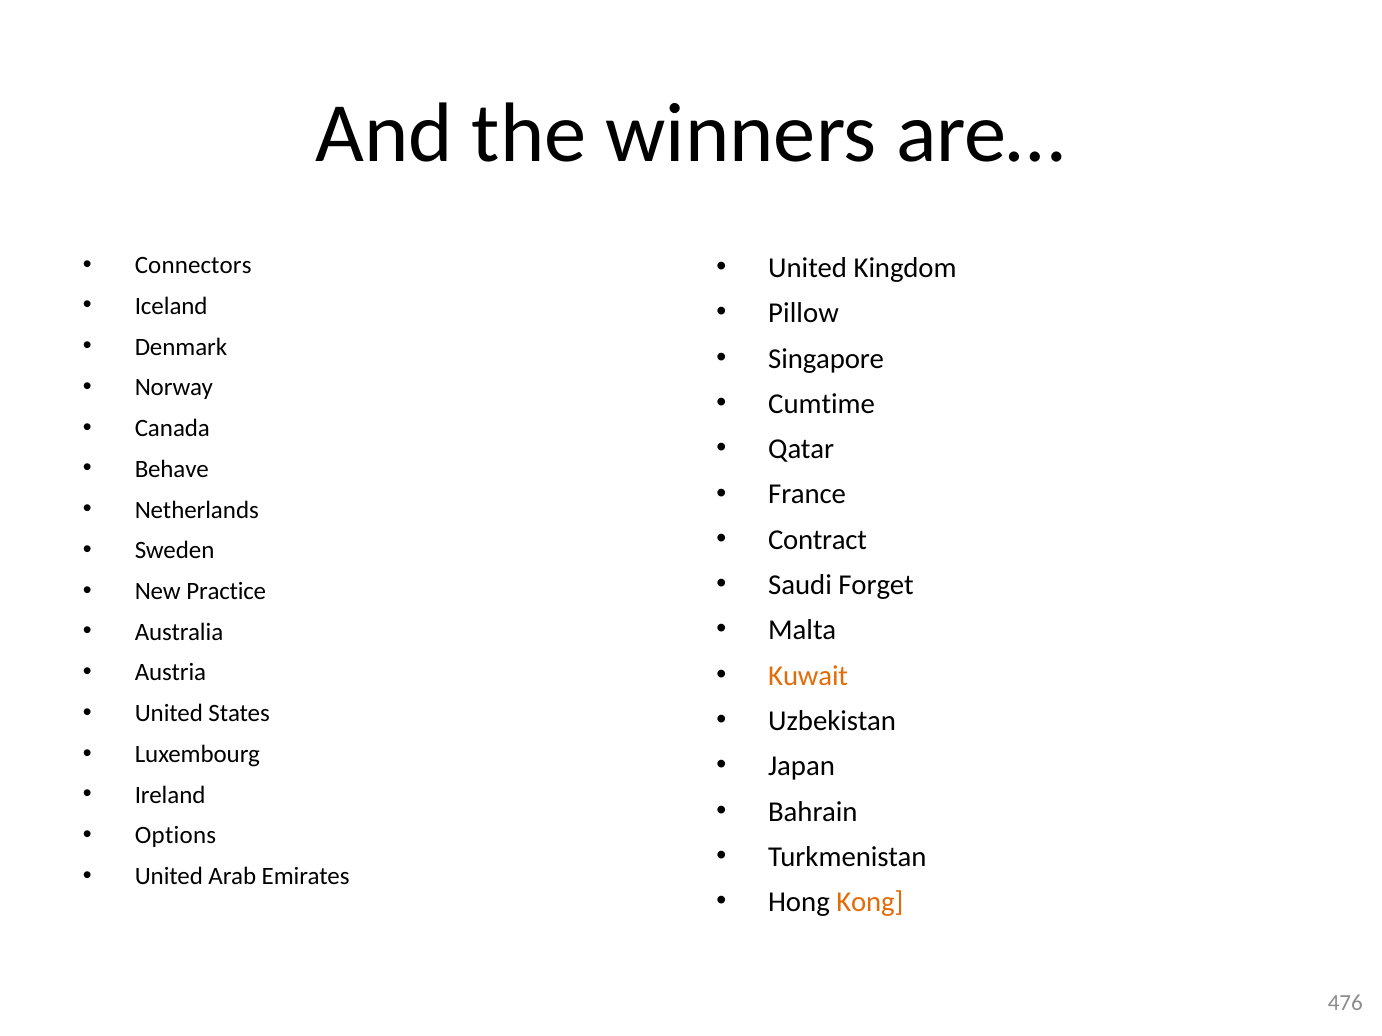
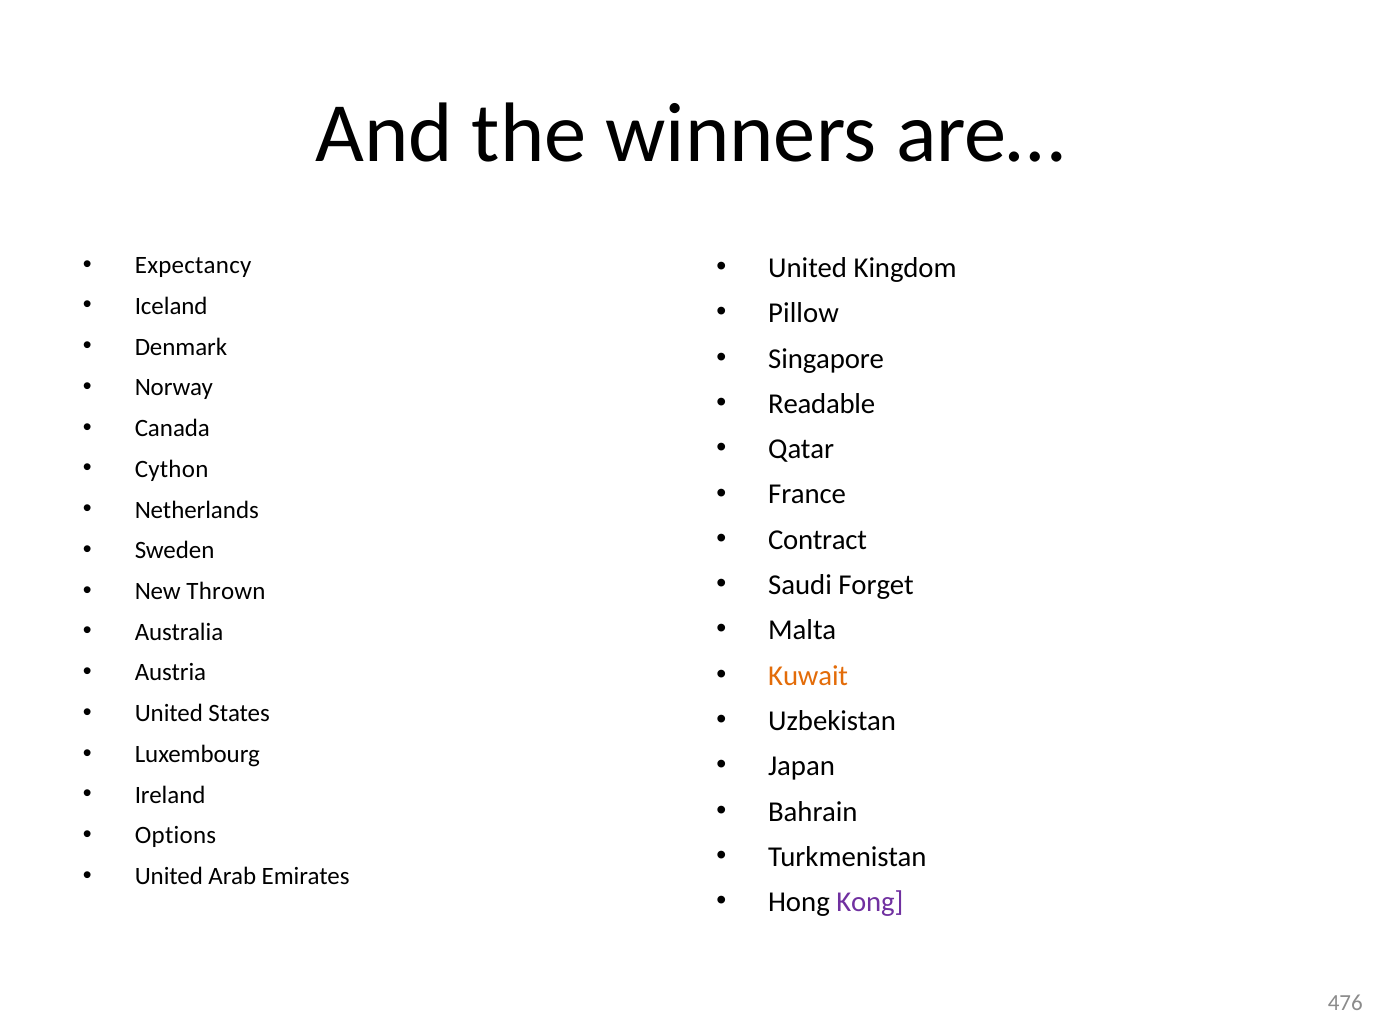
Connectors: Connectors -> Expectancy (193, 265)
Cumtime: Cumtime -> Readable (822, 404)
Behave: Behave -> Cython (172, 469)
Practice: Practice -> Thrown (226, 592)
Kong colour: orange -> purple (870, 903)
